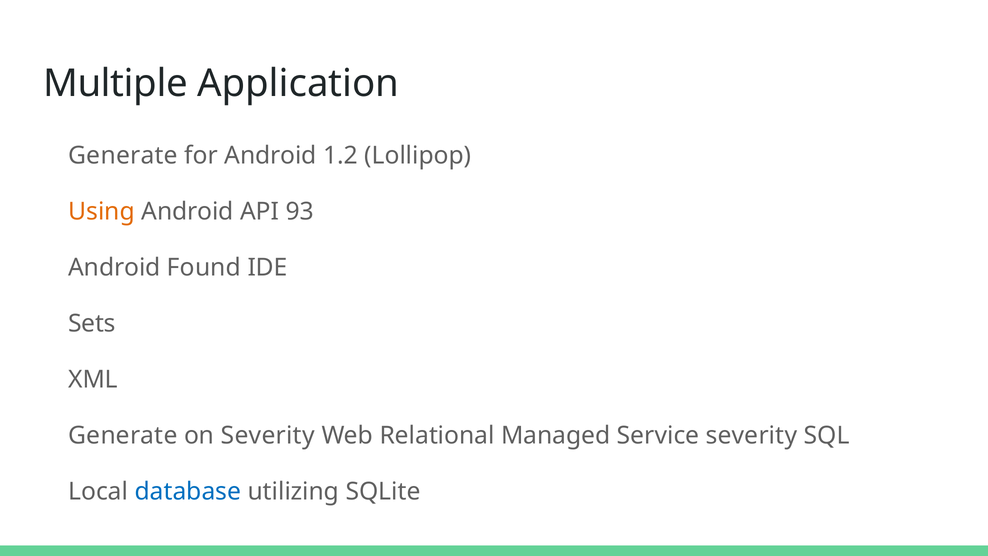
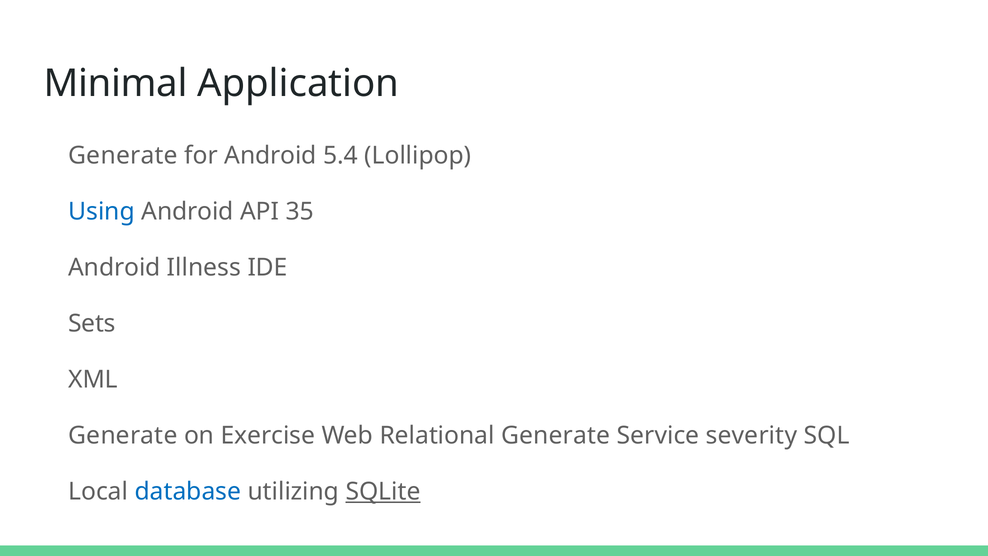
Multiple: Multiple -> Minimal (115, 84)
1.2: 1.2 -> 5.4 (341, 155)
Using colour: orange -> blue (102, 211)
93: 93 -> 35 (300, 211)
Found: Found -> Illness (204, 267)
on Severity: Severity -> Exercise (268, 435)
Relational Managed: Managed -> Generate (556, 435)
SQLite underline: none -> present (383, 491)
